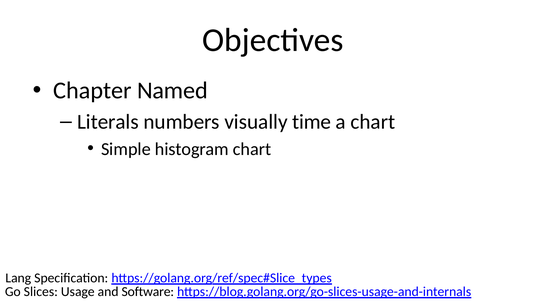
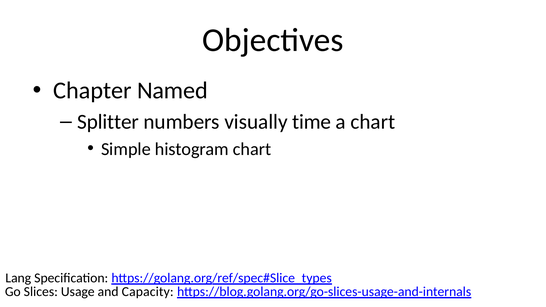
Literals: Literals -> Splitter (108, 122)
Software: Software -> Capacity (148, 292)
